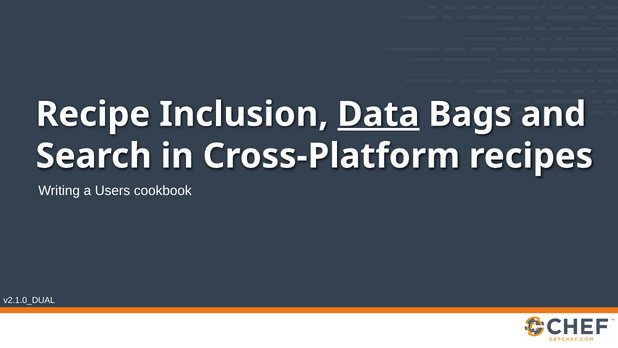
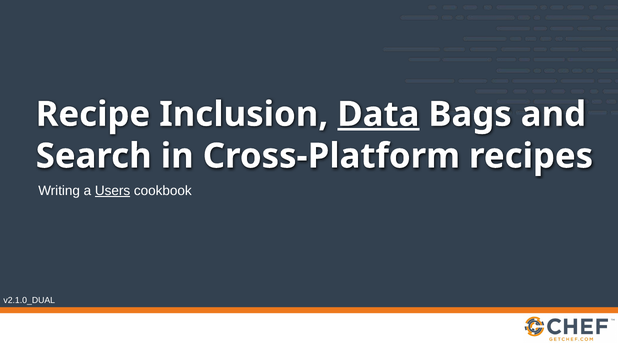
Users underline: none -> present (113, 190)
